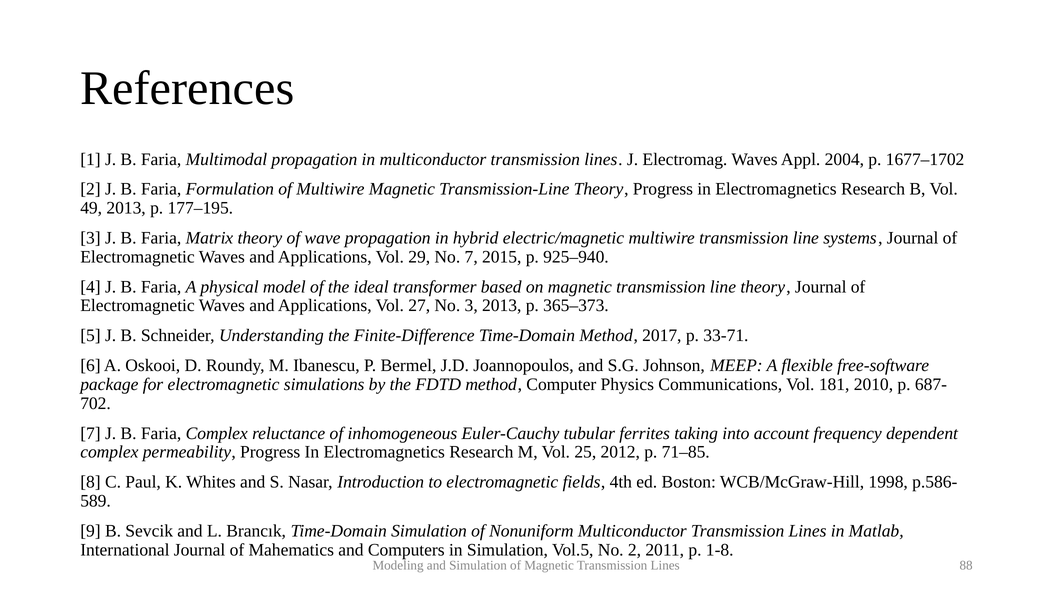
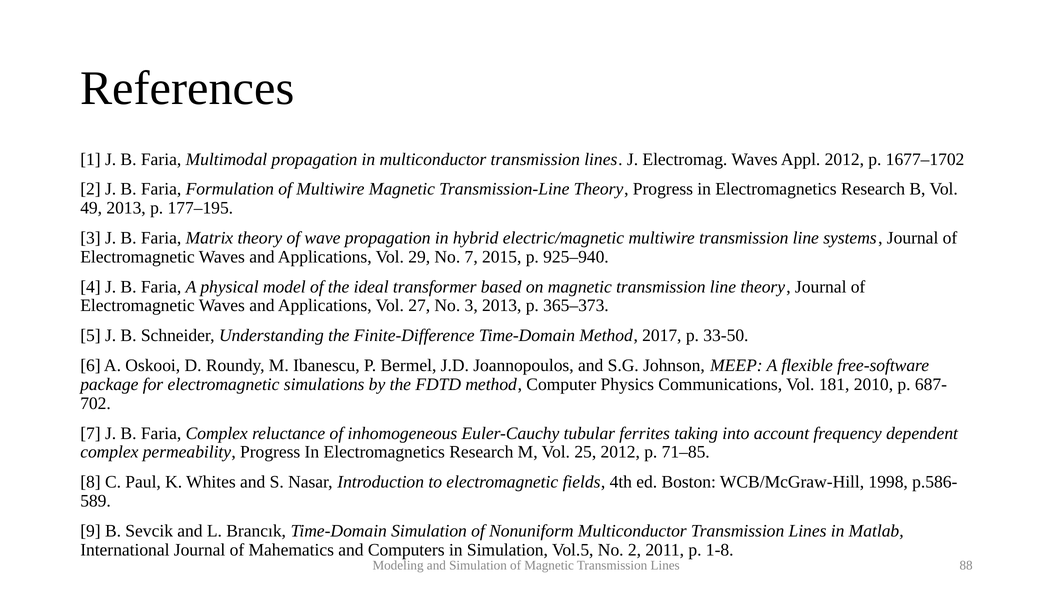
Appl 2004: 2004 -> 2012 (844, 159)
33-71: 33-71 -> 33-50 (726, 336)
